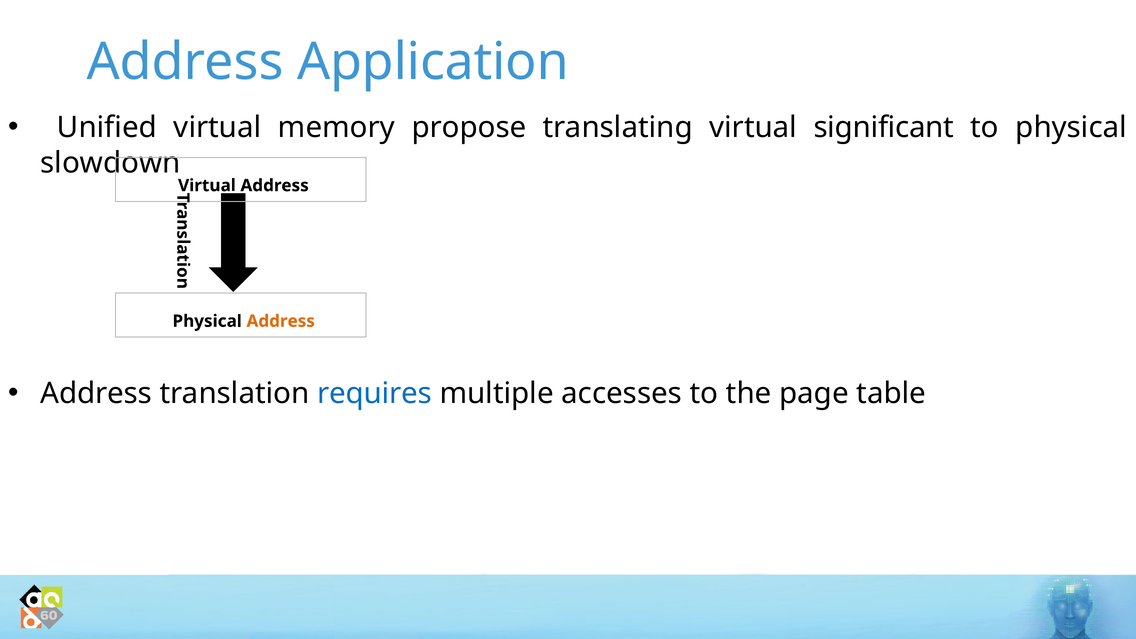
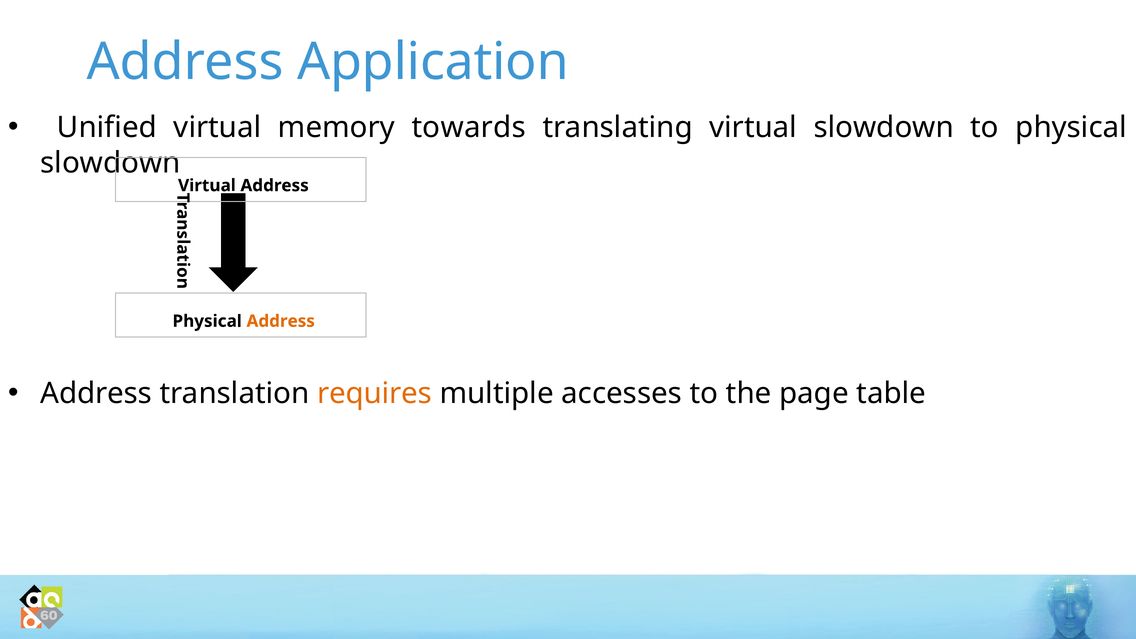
propose: propose -> towards (469, 128)
virtual significant: significant -> slowdown (884, 128)
requires colour: blue -> orange (375, 394)
